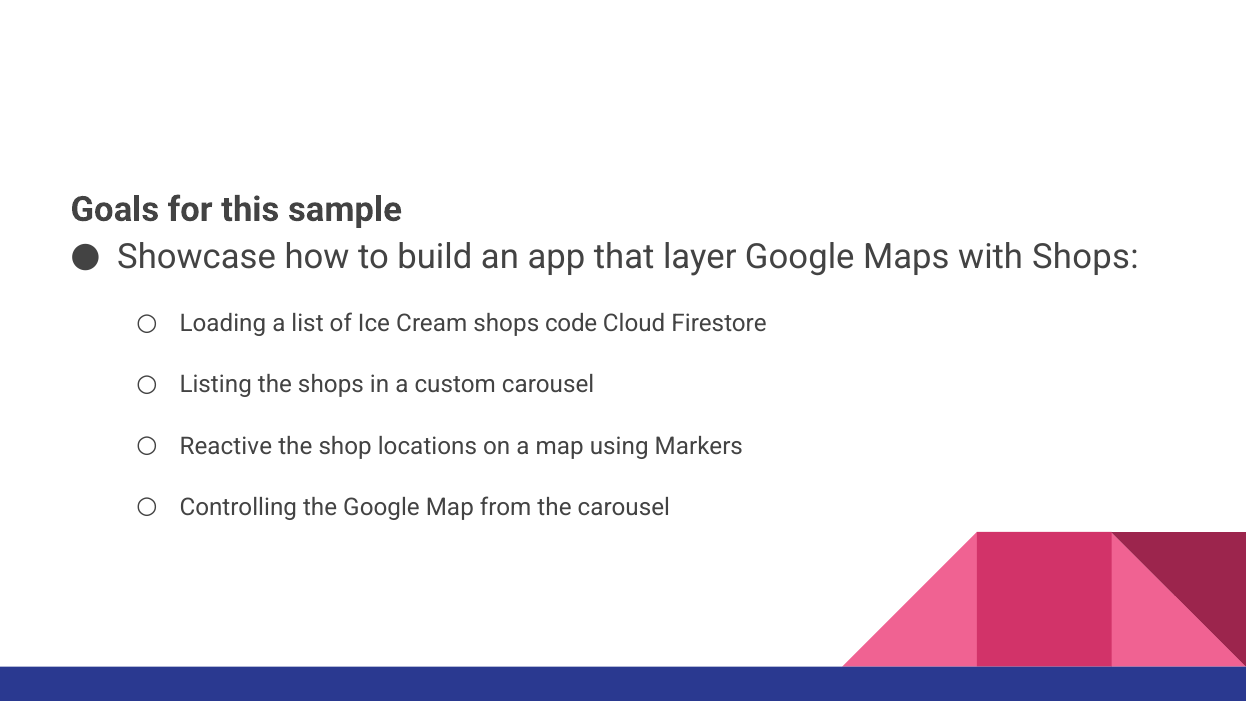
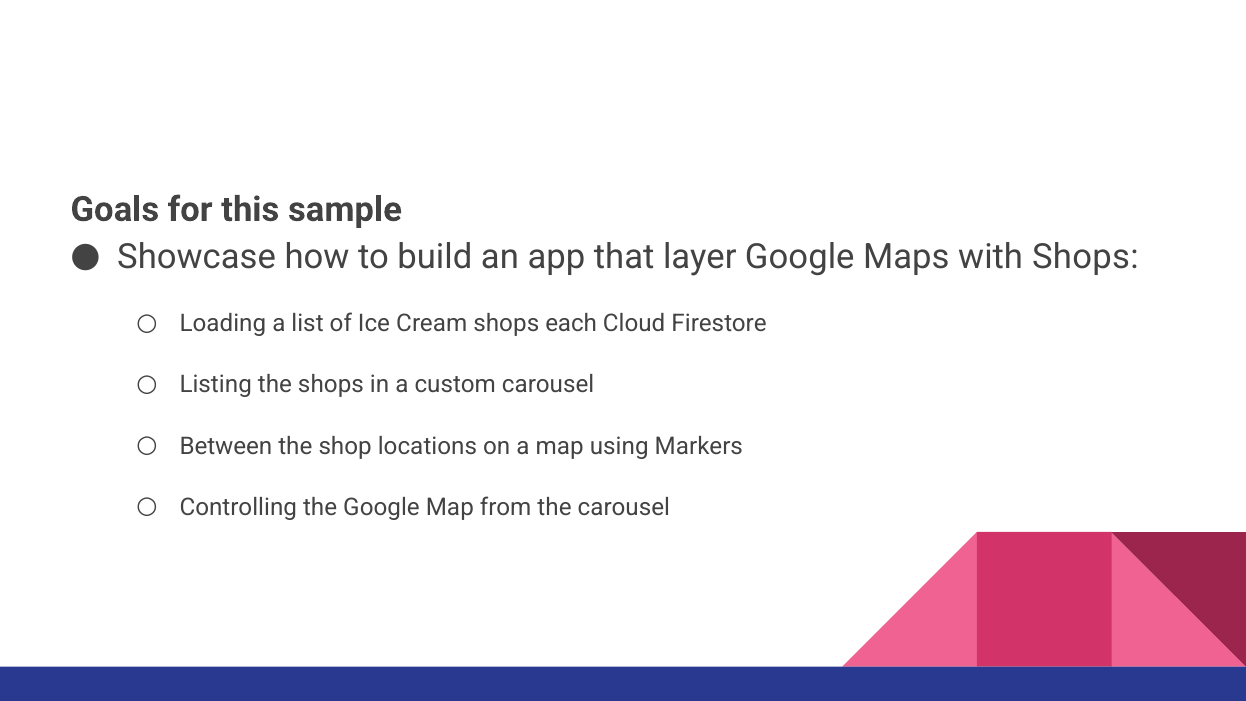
code: code -> each (571, 324)
Reactive: Reactive -> Between (226, 446)
